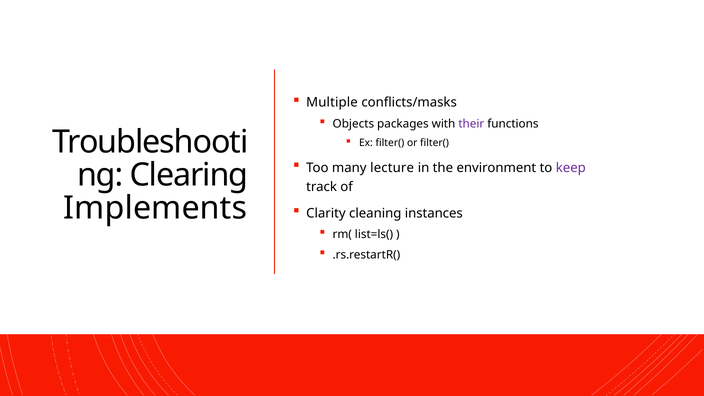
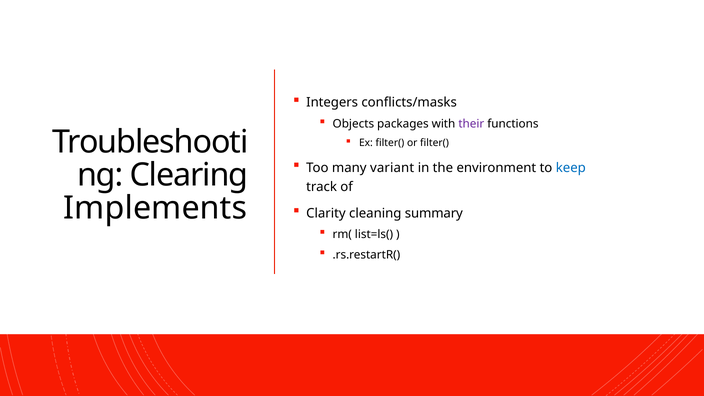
Multiple: Multiple -> Integers (332, 103)
lecture: lecture -> variant (392, 168)
keep colour: purple -> blue (571, 168)
instances: instances -> summary (434, 213)
